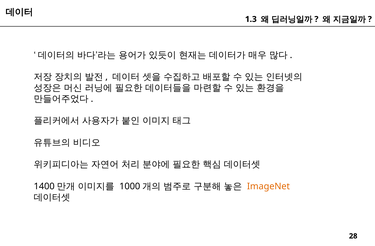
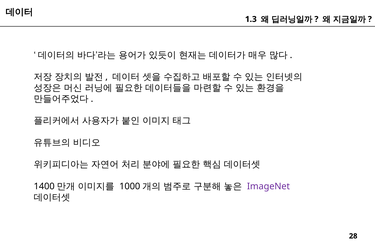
ImageNet colour: orange -> purple (268, 187)
